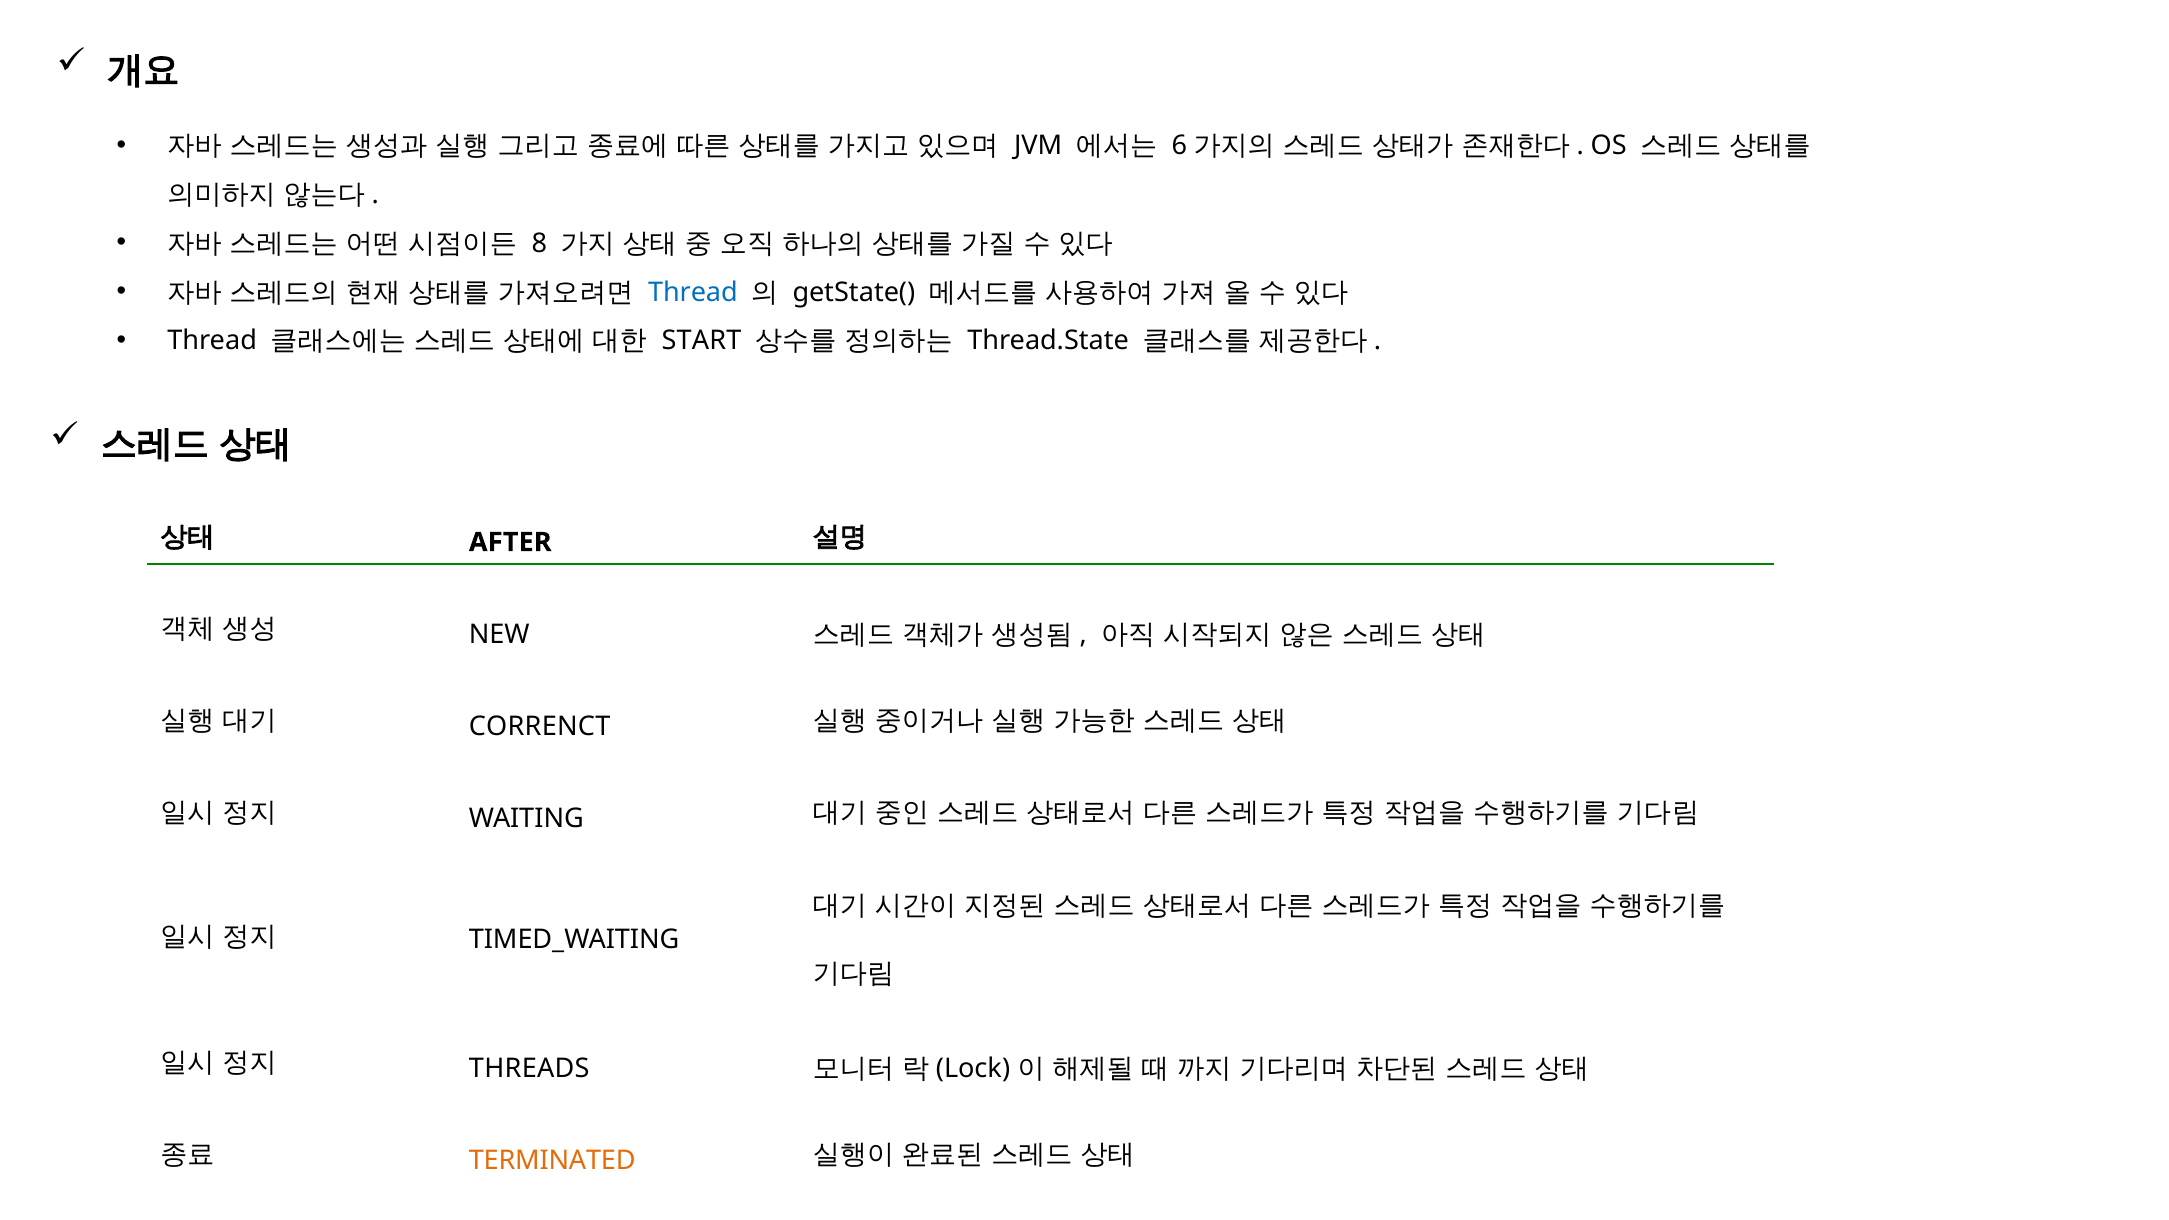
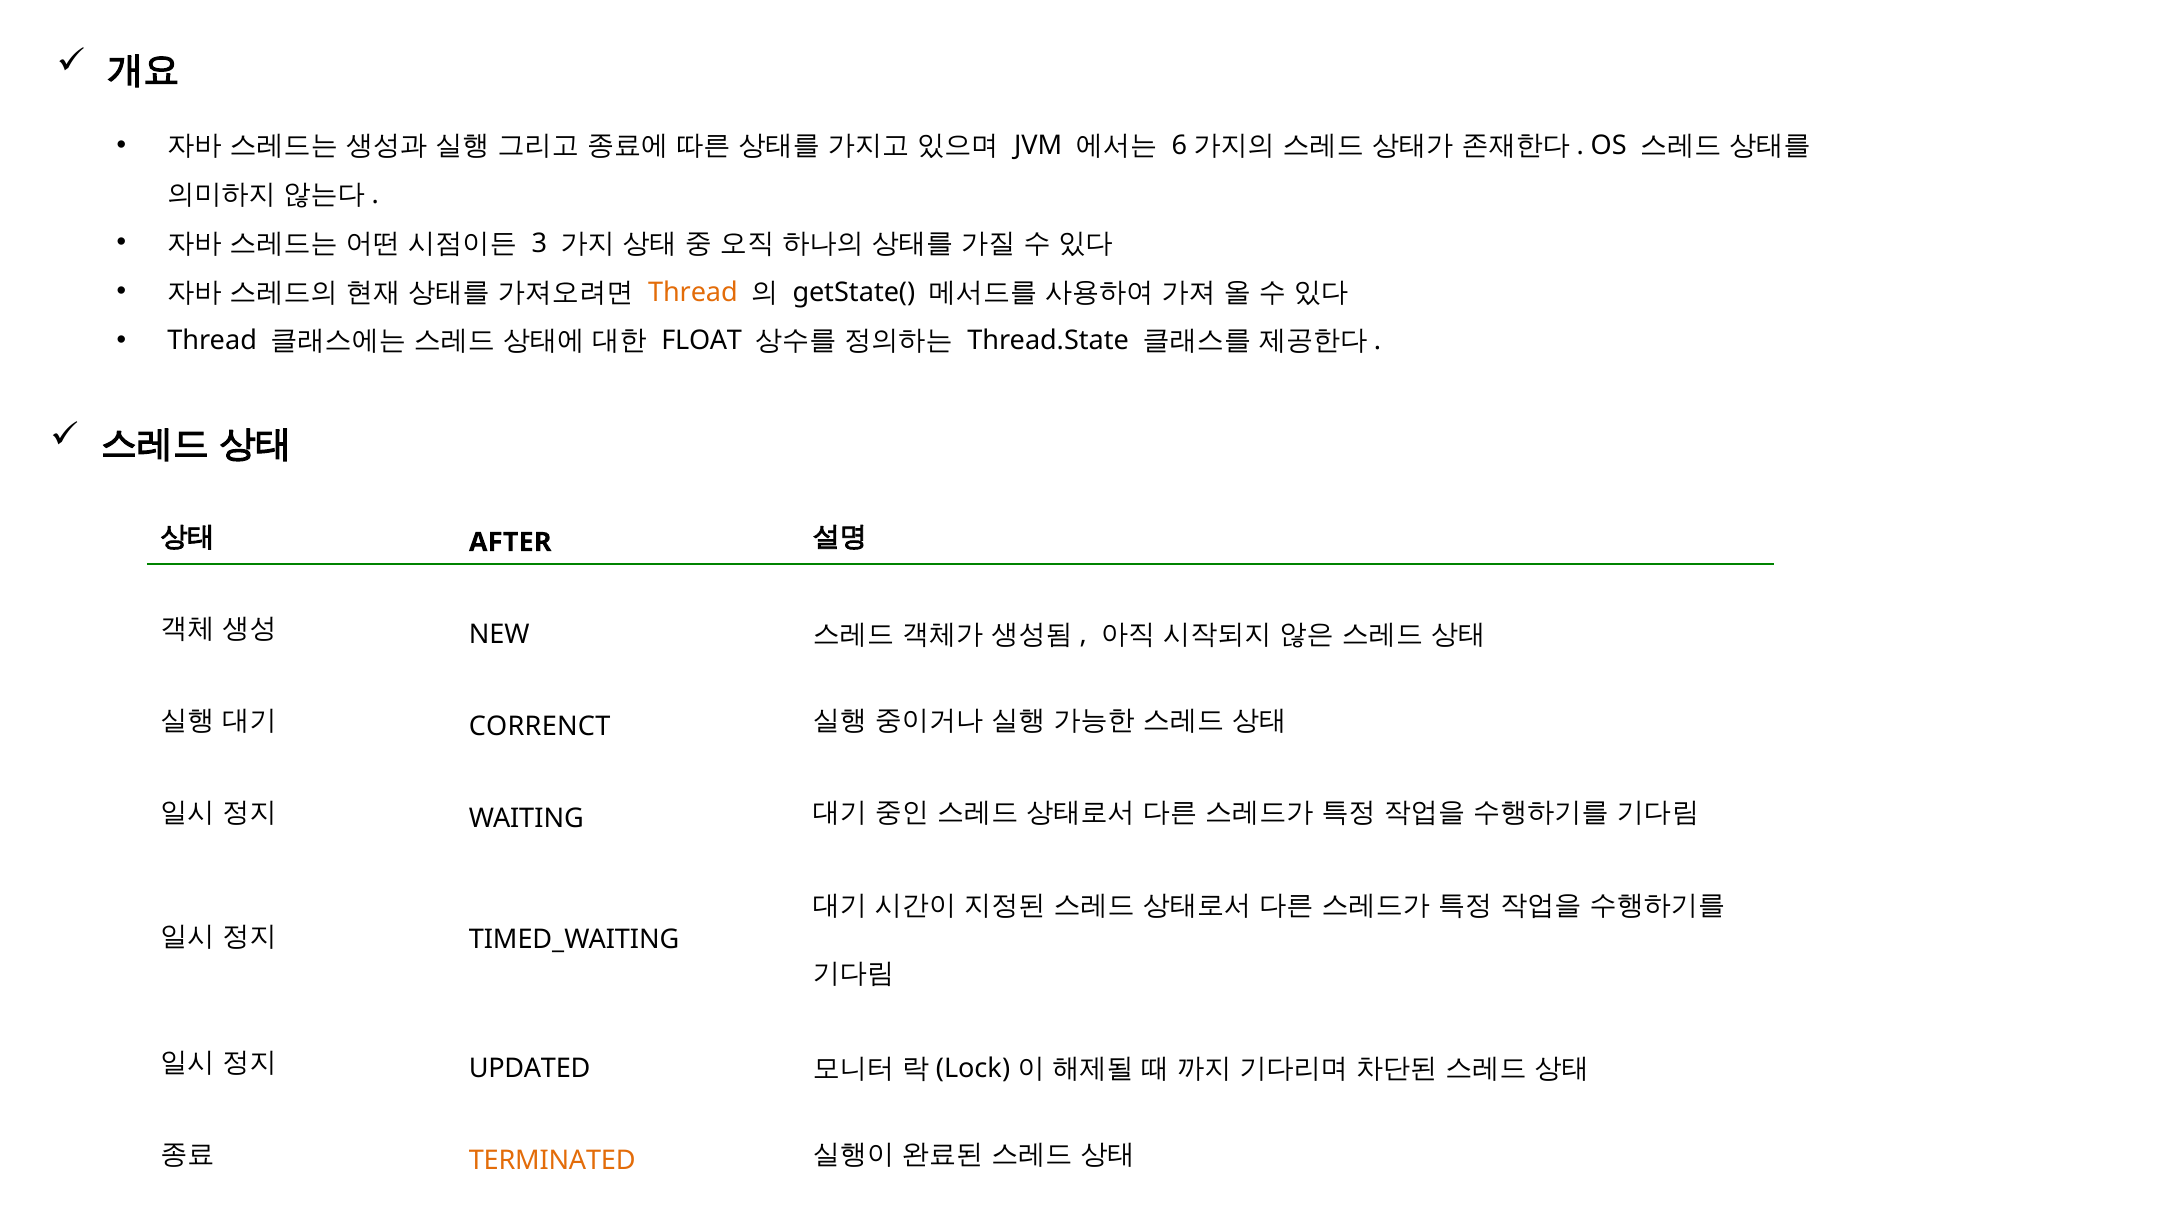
8: 8 -> 3 (539, 243)
Thread colour: blue -> orange (693, 292)
START: START -> FLOAT (702, 341)
THREADS: THREADS -> UPDATED (530, 1068)
